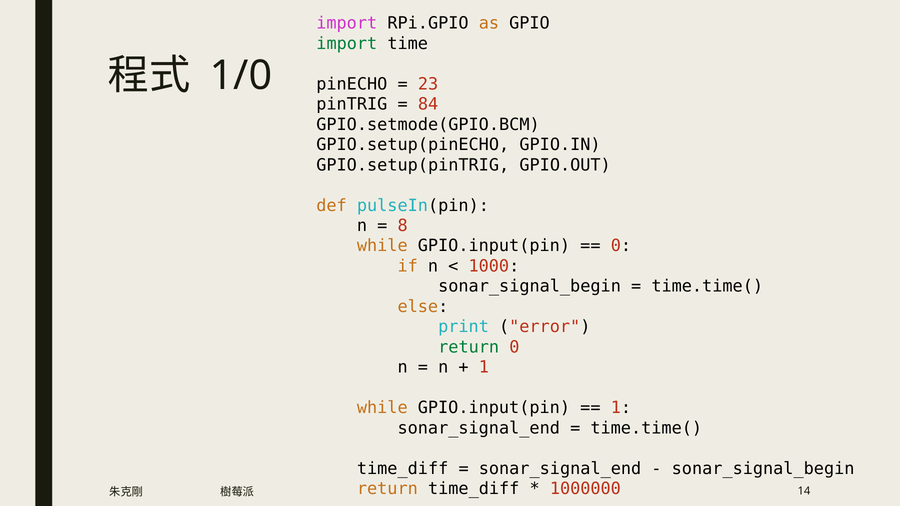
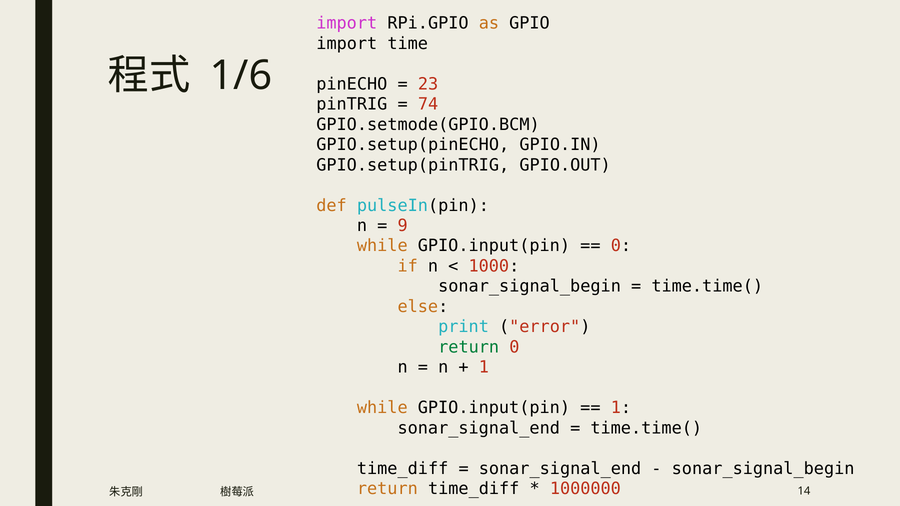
import colour: green -> black (347, 44)
1/0: 1/0 -> 1/6 (241, 76)
84: 84 -> 74 (428, 104)
8: 8 -> 9 (403, 226)
